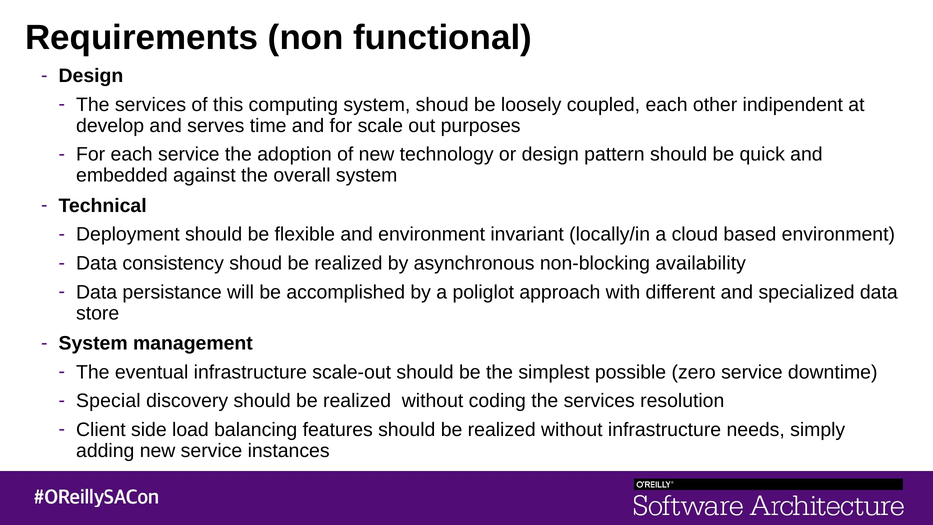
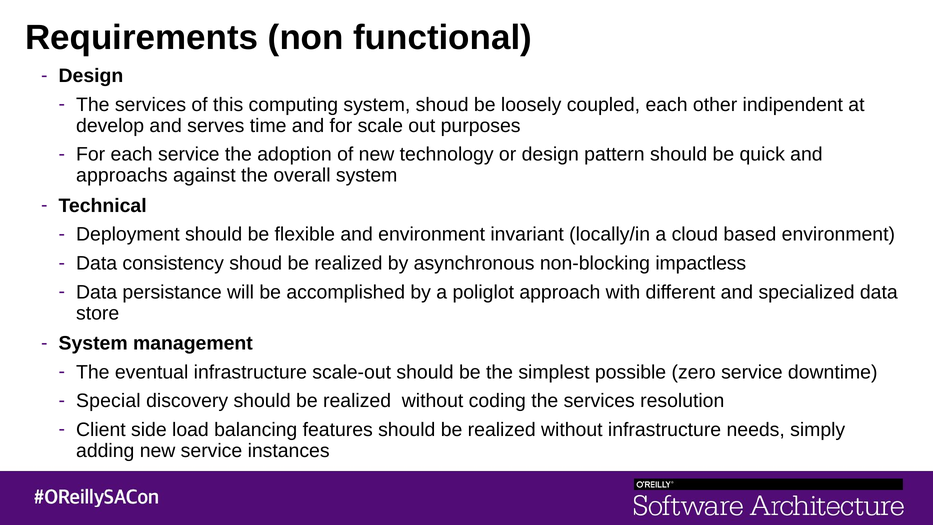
embedded: embedded -> approachs (122, 175)
availability: availability -> impactless (701, 263)
